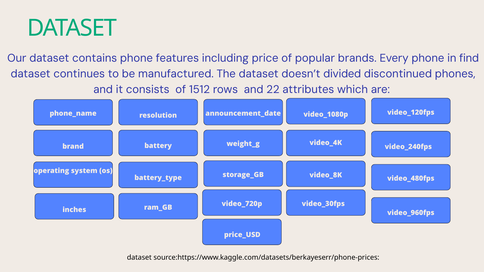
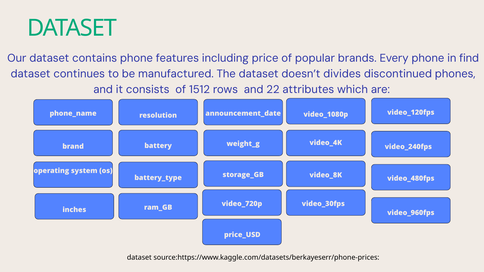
divided: divided -> divides (342, 74)
